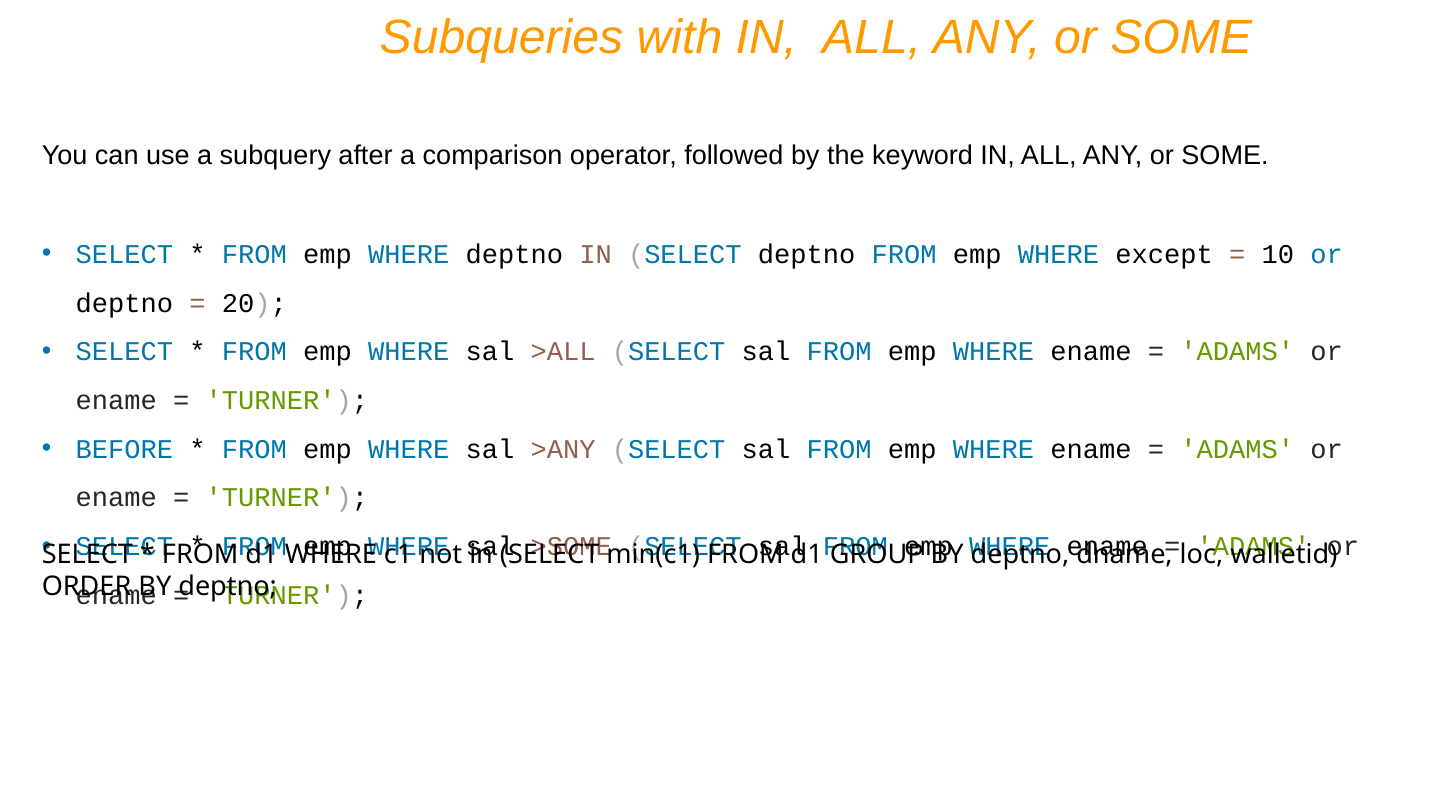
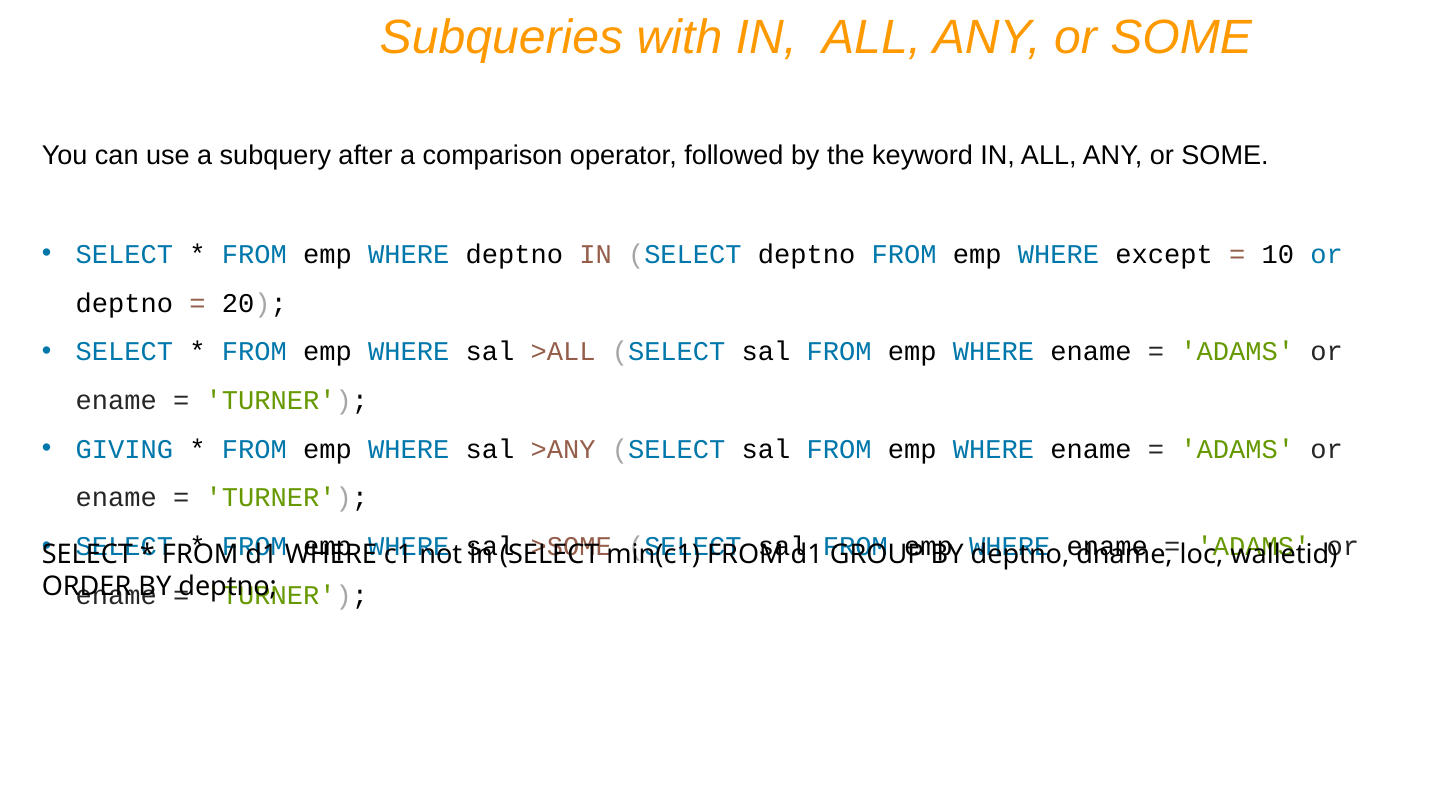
BEFORE: BEFORE -> GIVING (124, 449)
